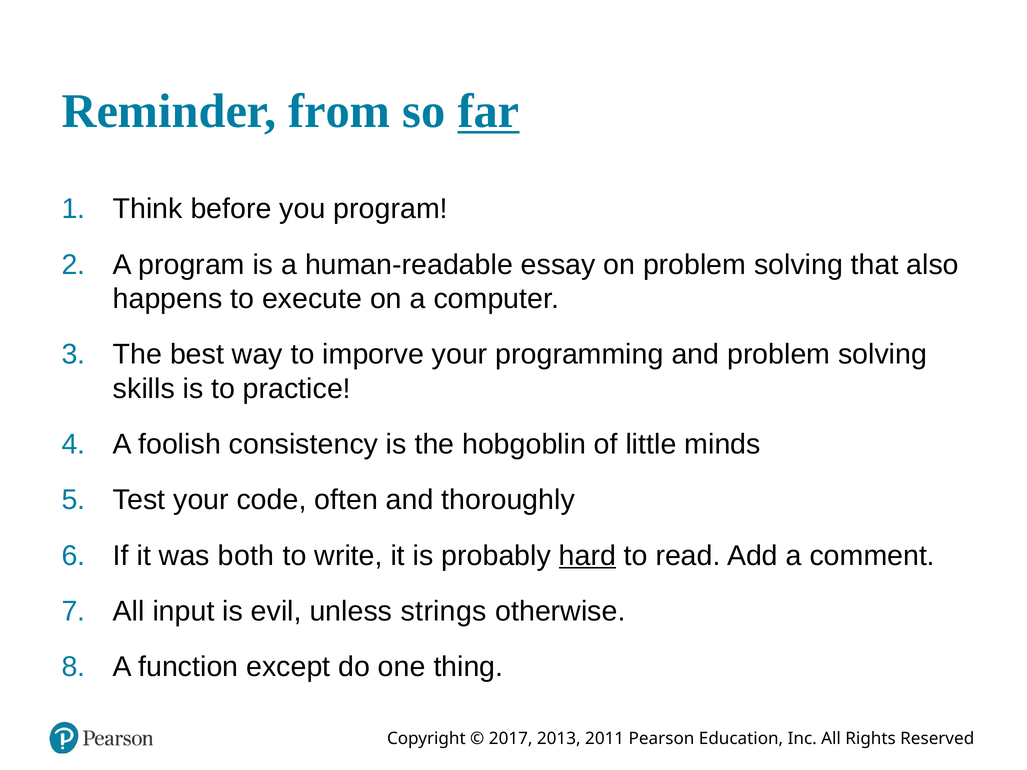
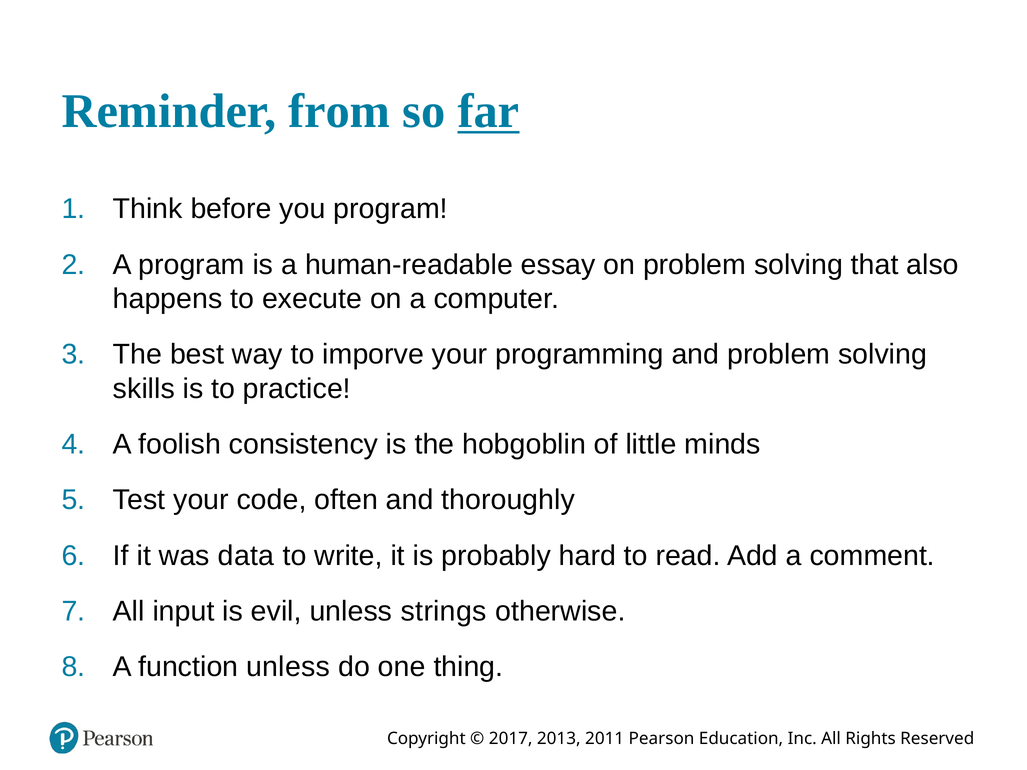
both: both -> data (246, 556)
hard underline: present -> none (587, 556)
function except: except -> unless (288, 667)
